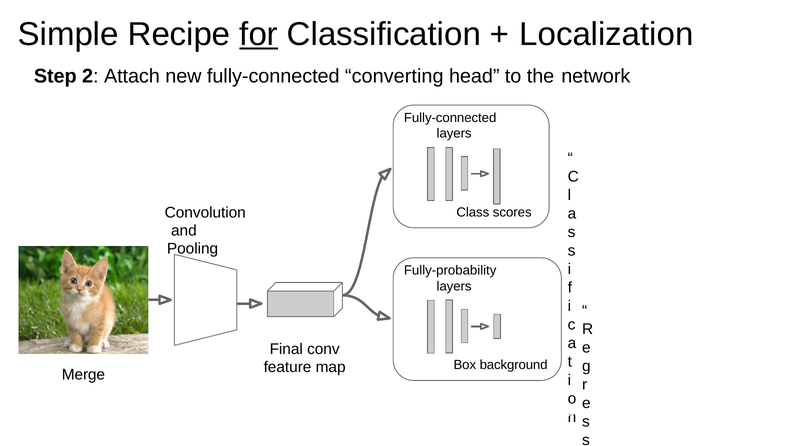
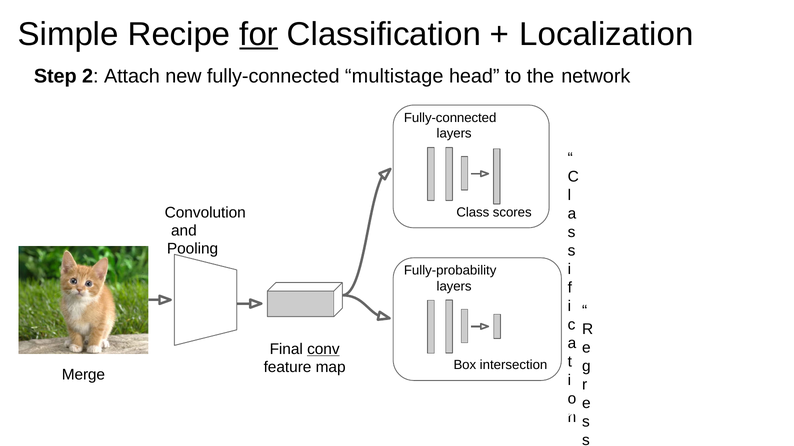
converting: converting -> multistage (394, 76)
conv underline: none -> present (323, 350)
background: background -> intersection (514, 366)
